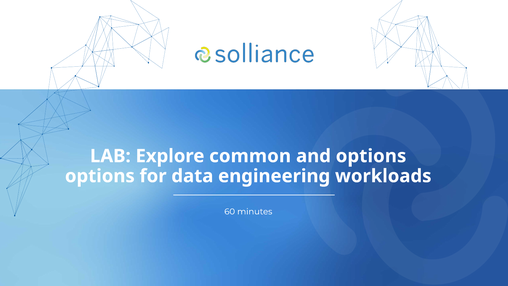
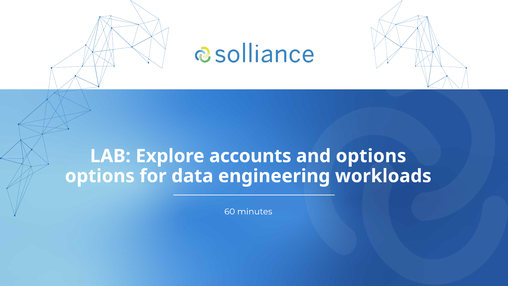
common: common -> accounts (250, 156)
